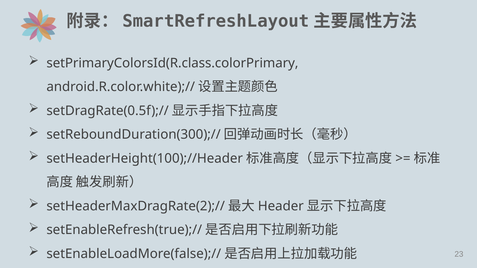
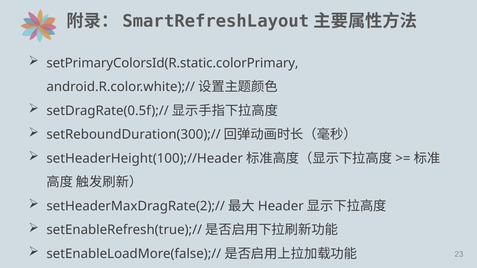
setPrimaryColorsId(R.class.colorPrimary: setPrimaryColorsId(R.class.colorPrimary -> setPrimaryColorsId(R.static.colorPrimary (172, 63)
